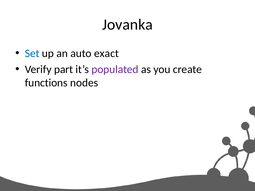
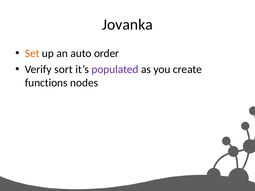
Set colour: blue -> orange (32, 53)
exact: exact -> order (107, 53)
part: part -> sort (63, 69)
